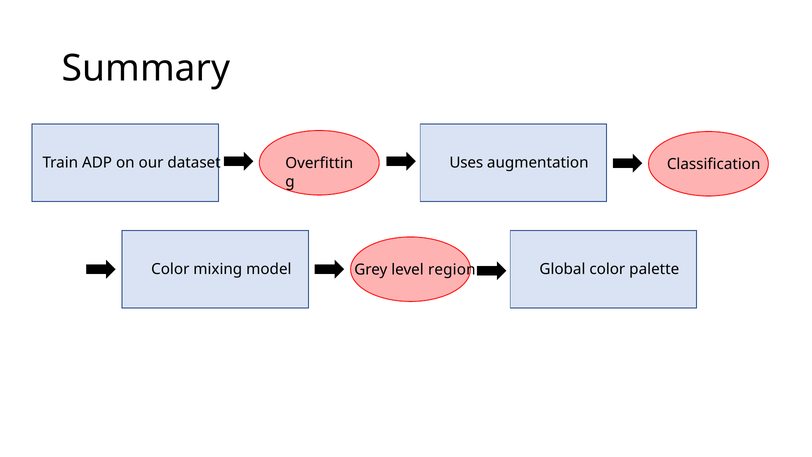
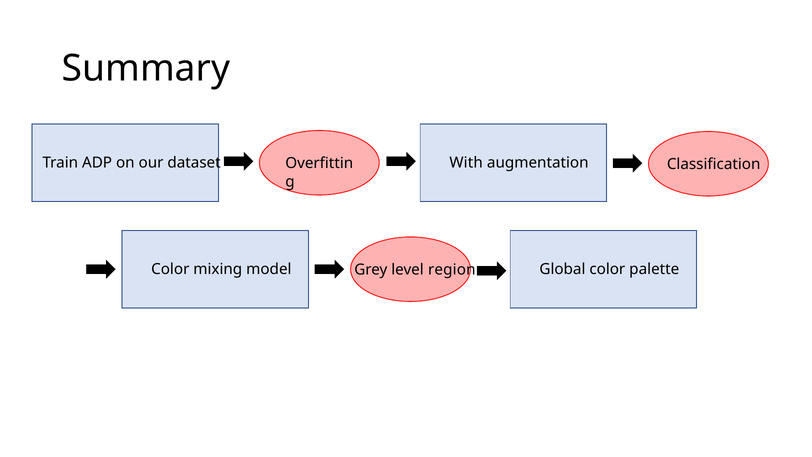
Uses: Uses -> With (466, 162)
